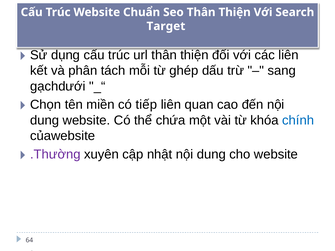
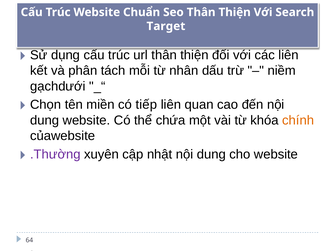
ghép: ghép -> nhân (184, 71)
sang: sang -> niềm (282, 71)
chính colour: blue -> orange (298, 120)
